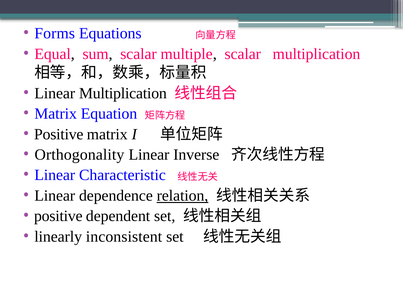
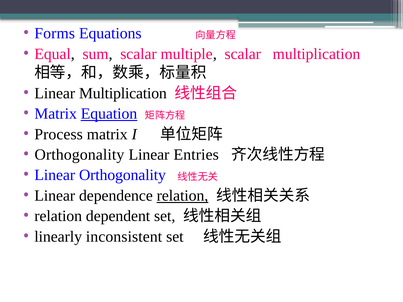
Equation underline: none -> present (109, 114)
Positive: Positive -> Process (59, 134)
Inverse: Inverse -> Entries (196, 155)
Linear Characteristic: Characteristic -> Orthogonality (122, 175)
positive: positive -> relation (58, 216)
